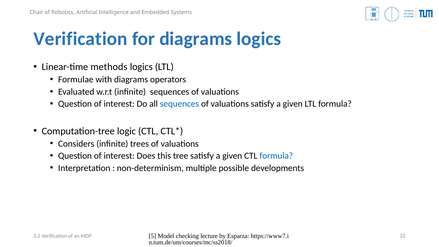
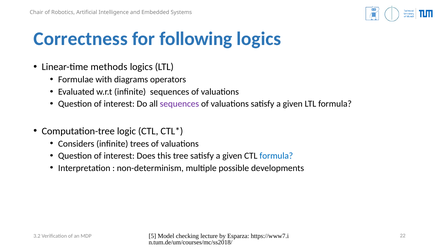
Verification: Verification -> Correctness (81, 39)
for diagrams: diagrams -> following (196, 39)
sequences colour: blue -> purple (179, 104)
